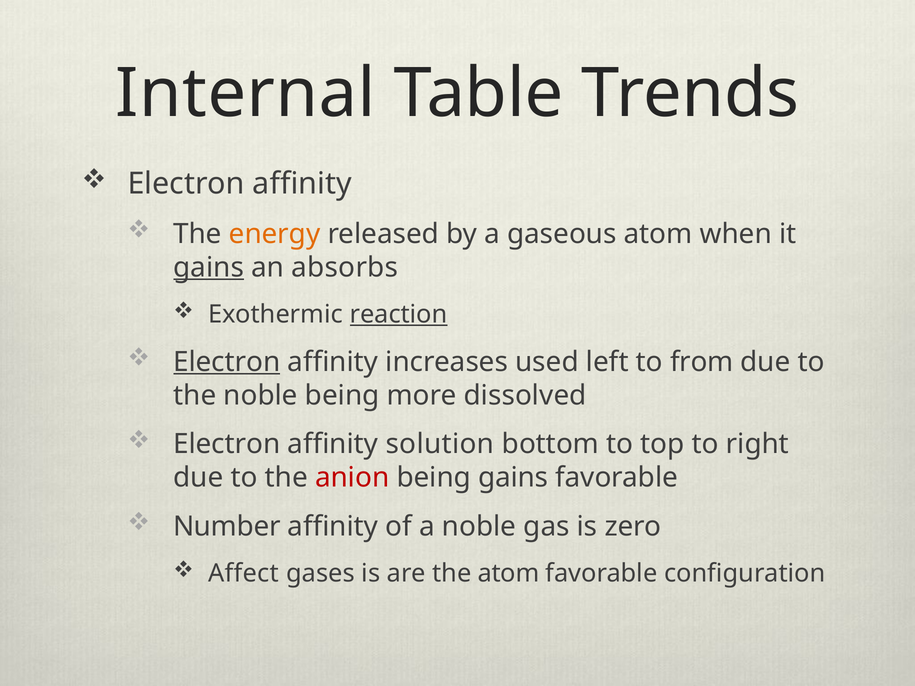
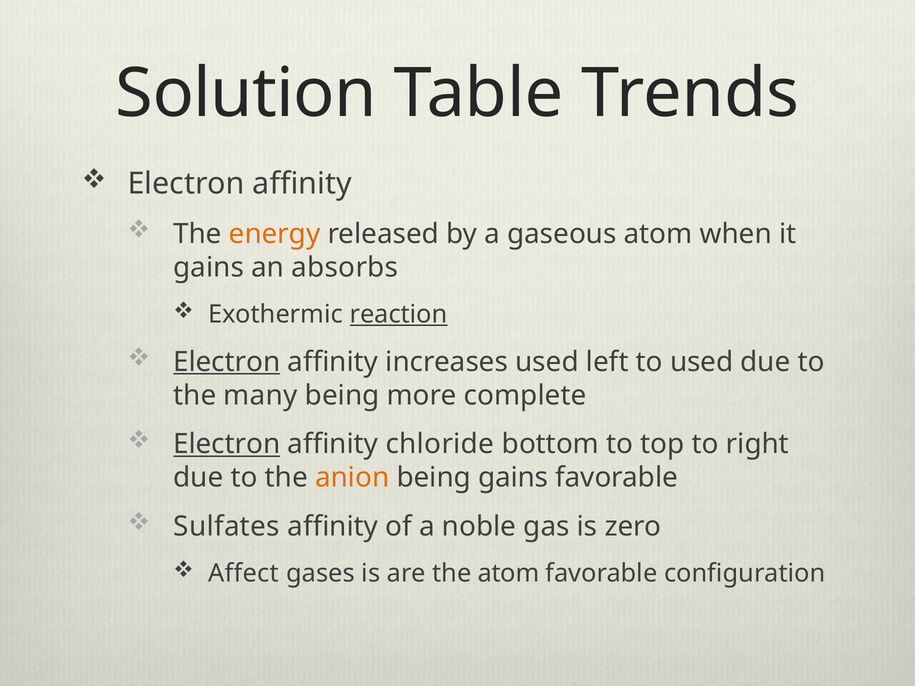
Internal: Internal -> Solution (246, 93)
gains underline: present -> none (209, 267)
to from: from -> used (702, 362)
the noble: noble -> many (260, 396)
dissolved: dissolved -> complete (525, 396)
Electron underline: none -> present (227, 444)
solution: solution -> chloride (440, 444)
anion colour: red -> orange (352, 478)
Number: Number -> Sulfates (227, 527)
